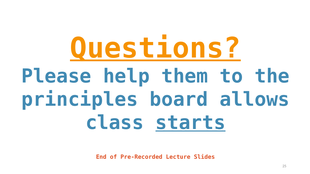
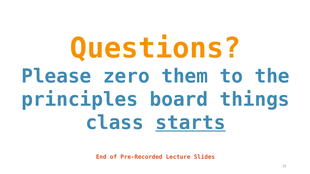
Questions underline: present -> none (155, 48)
help: help -> zero (126, 76)
allows: allows -> things (255, 100)
